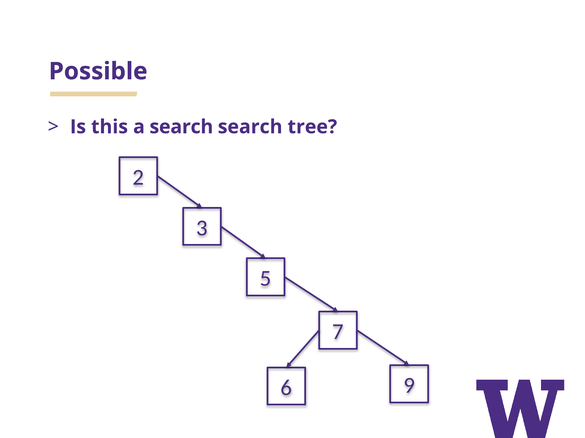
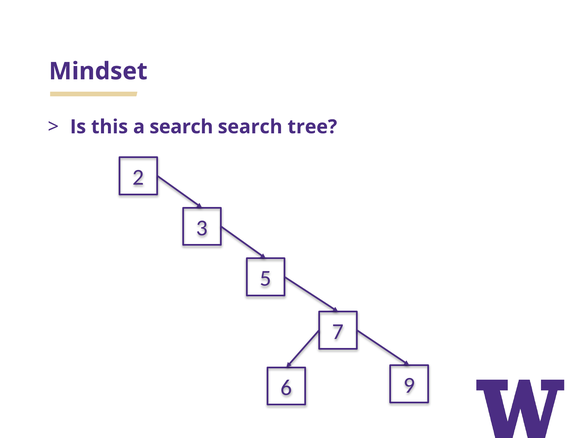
Possible: Possible -> Mindset (98, 71)
